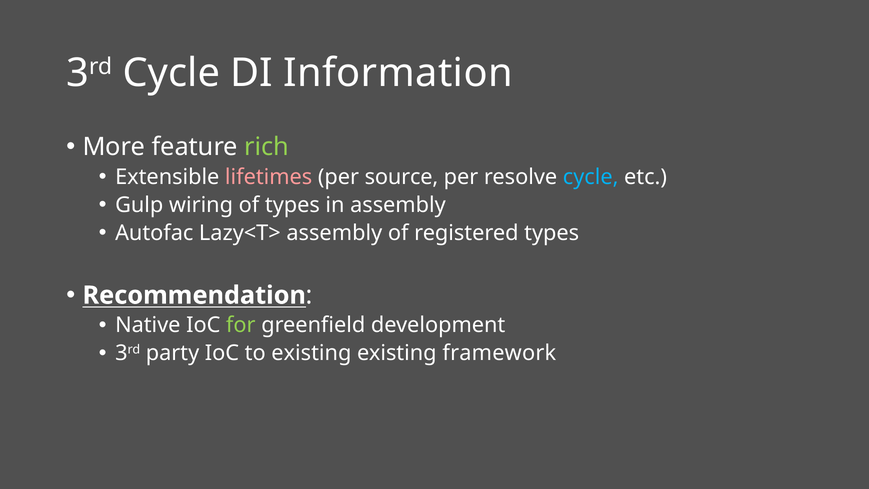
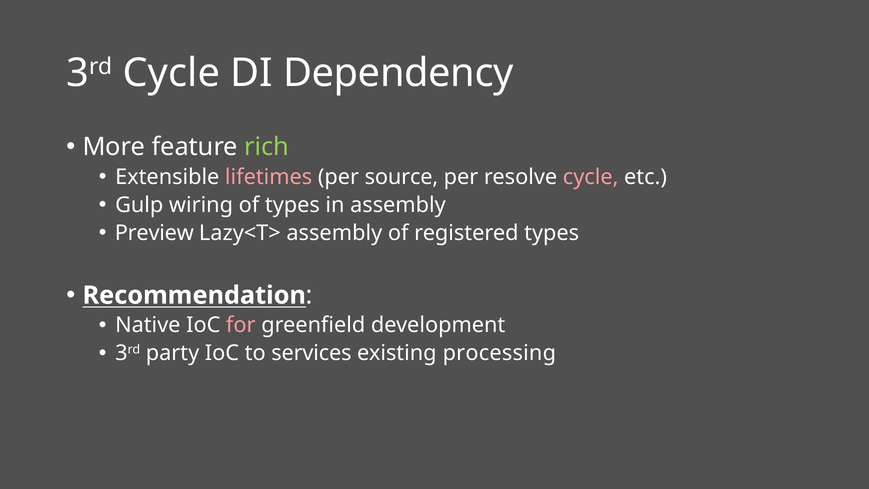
Information: Information -> Dependency (398, 73)
cycle colour: light blue -> pink (591, 177)
Autofac: Autofac -> Preview (154, 233)
for colour: light green -> pink (241, 325)
to existing: existing -> services (311, 353)
framework: framework -> processing (499, 353)
